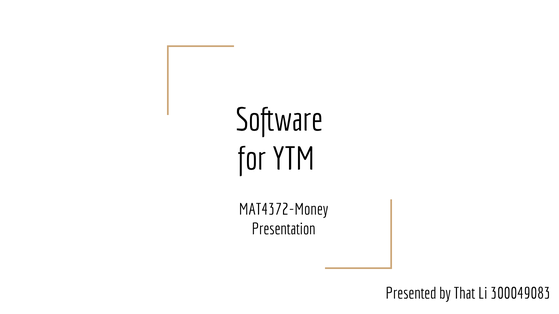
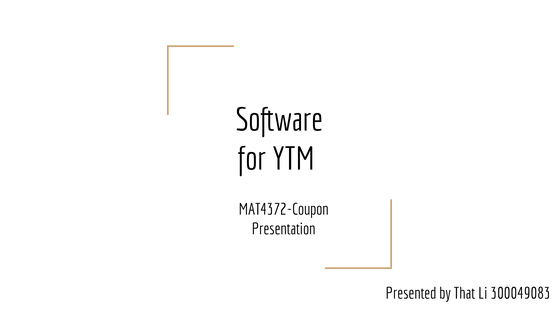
MAT4372-Money: MAT4372-Money -> MAT4372-Coupon (284, 210)
